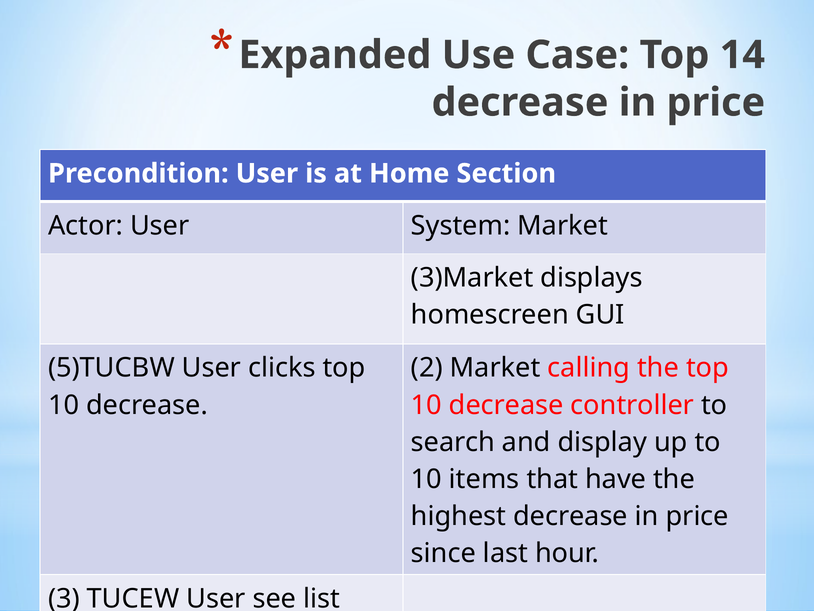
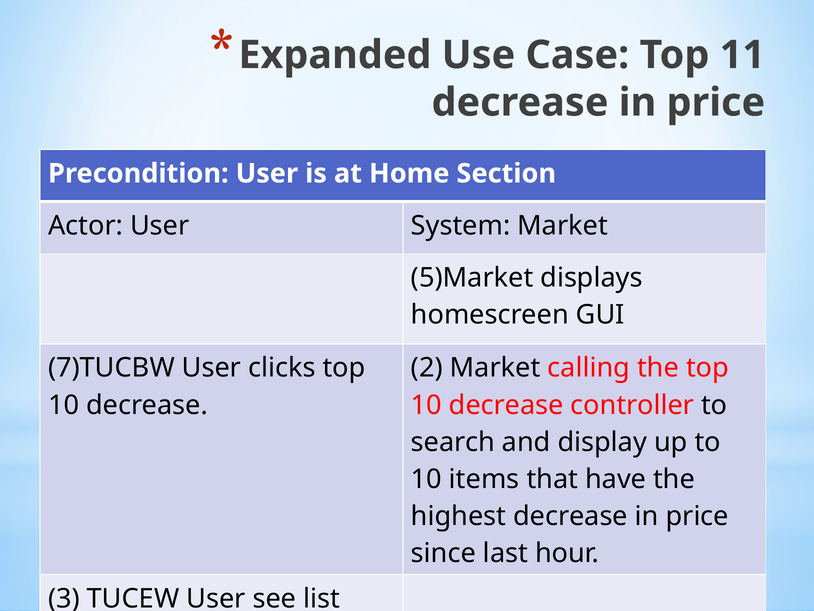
14: 14 -> 11 (742, 55)
3)Market: 3)Market -> 5)Market (472, 278)
5)TUCBW: 5)TUCBW -> 7)TUCBW (111, 368)
